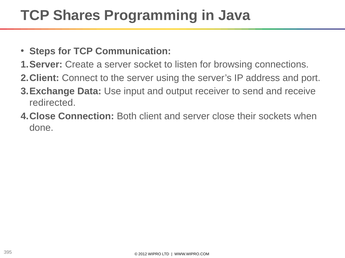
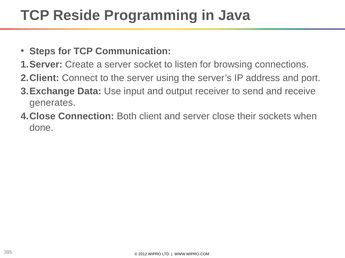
Shares: Shares -> Reside (77, 15)
redirected: redirected -> generates (53, 103)
